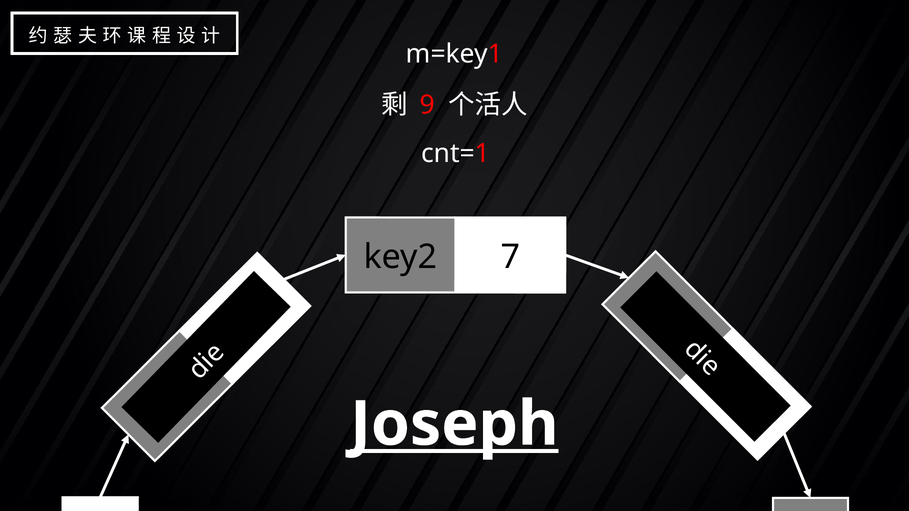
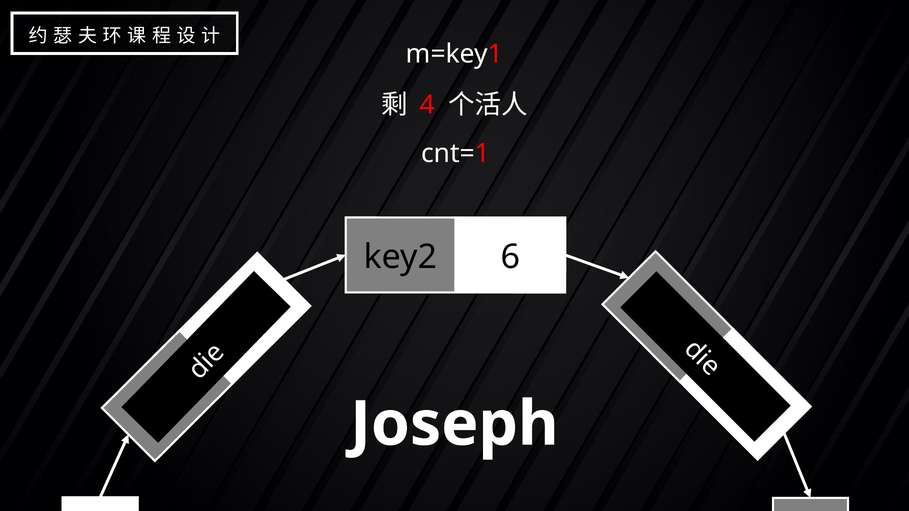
9: 9 -> 4 (428, 105)
7: 7 -> 6 (510, 257)
Joseph underline: present -> none (454, 424)
